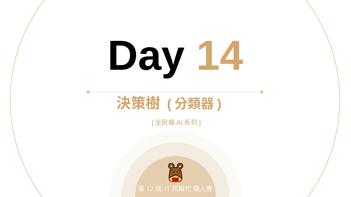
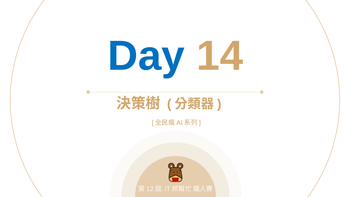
Day colour: black -> blue (146, 56)
